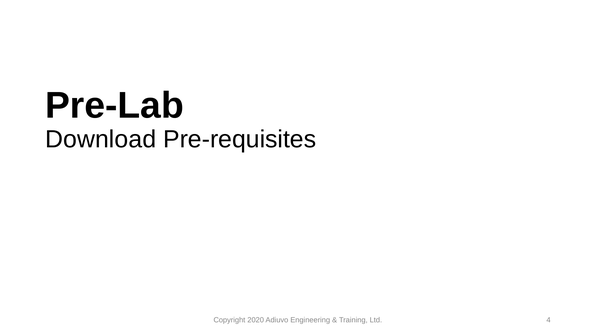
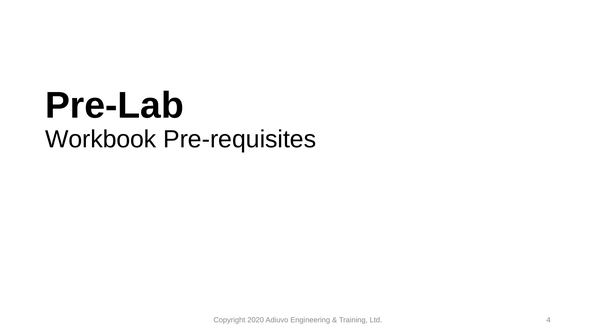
Download: Download -> Workbook (101, 139)
